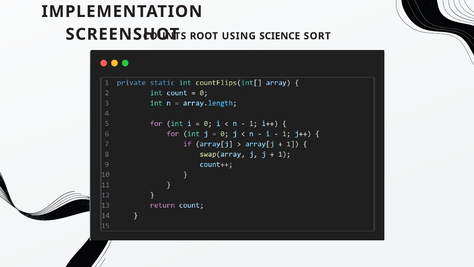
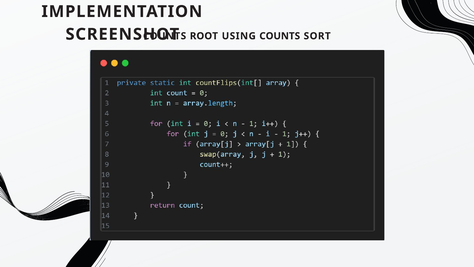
USING SCIENCE: SCIENCE -> COUNTS (280, 36)
